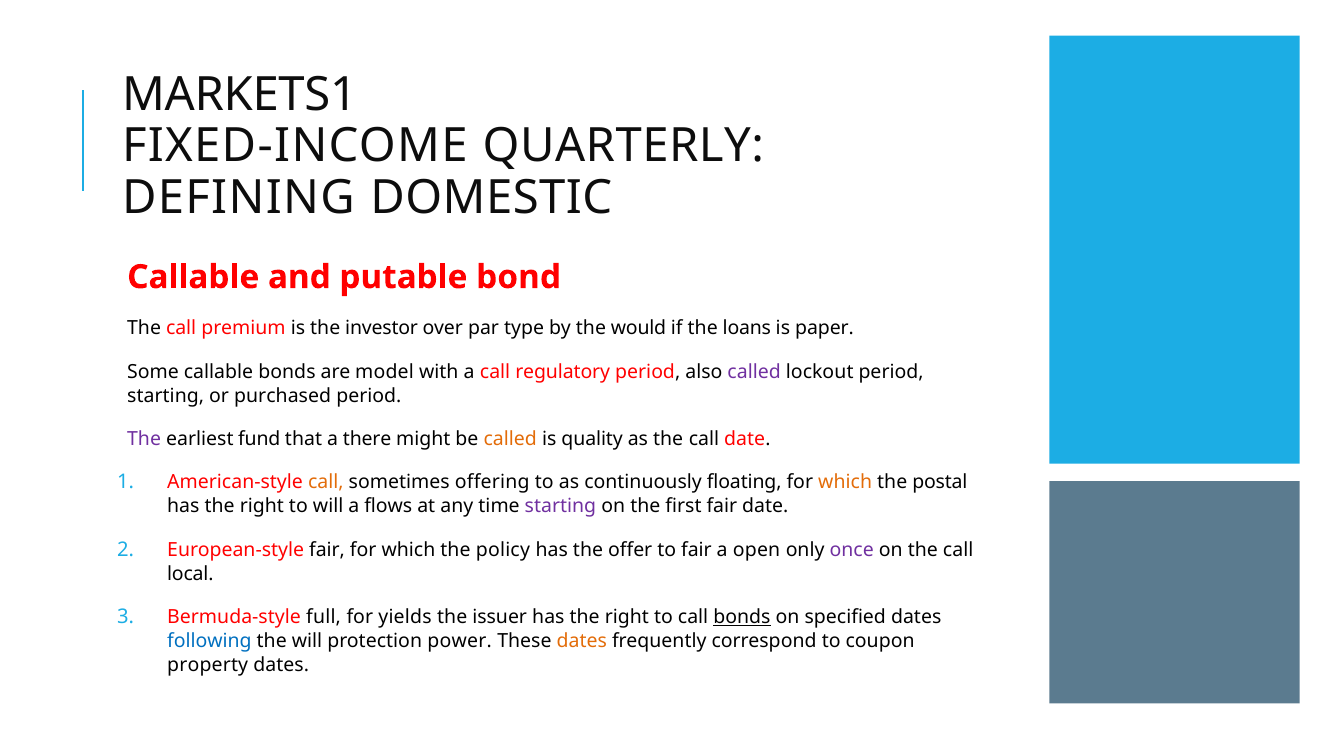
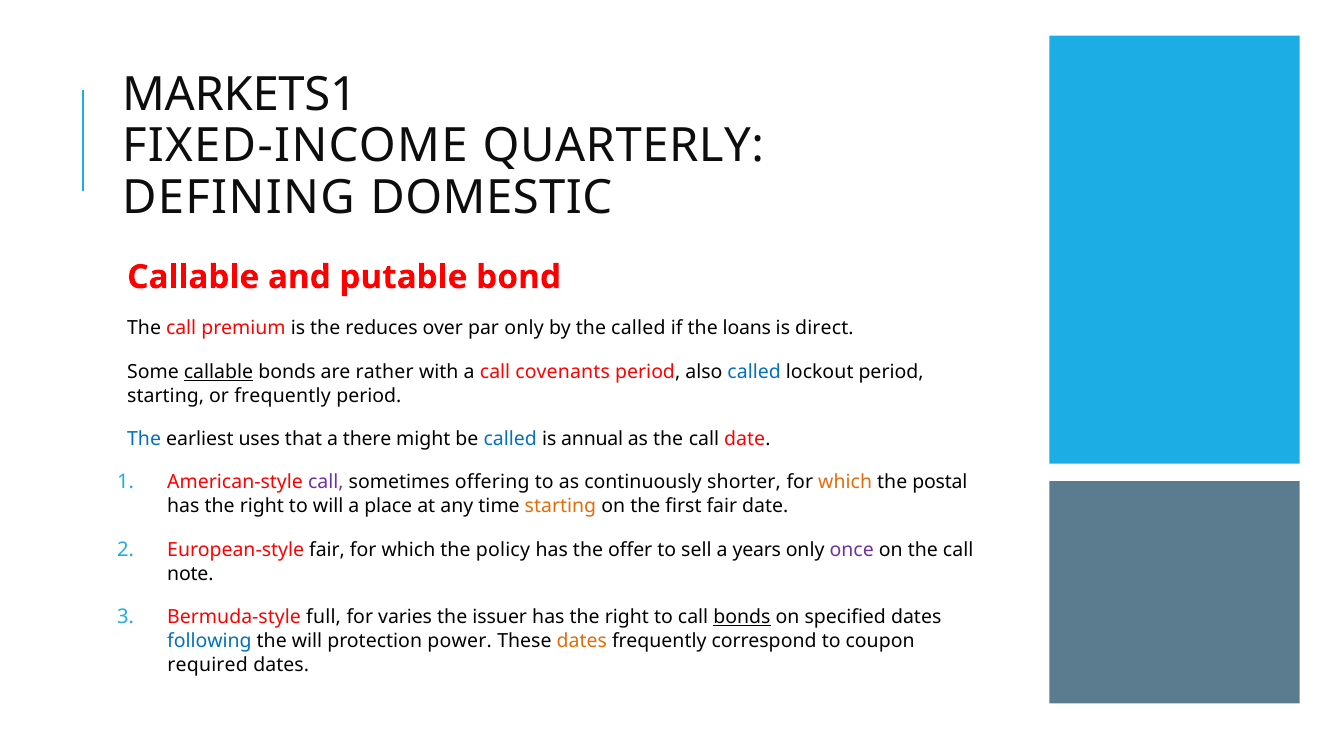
investor: investor -> reduces (382, 328)
par type: type -> only (524, 328)
the would: would -> called (638, 328)
paper: paper -> direct (824, 328)
callable underline: none -> present (219, 372)
model: model -> rather (385, 372)
regulatory: regulatory -> covenants (563, 372)
called colour: purple -> blue (754, 372)
or purchased: purchased -> frequently (283, 396)
The colour: purple -> blue (144, 439)
fund: fund -> uses (259, 439)
called colour: orange -> blue (510, 439)
quality: quality -> annual (592, 439)
call colour: orange -> purple (326, 482)
floating: floating -> shorter (744, 482)
flows: flows -> place (388, 506)
starting colour: purple -> orange (560, 506)
to fair: fair -> sell (696, 550)
open: open -> years (757, 550)
local: local -> note (190, 574)
yields: yields -> varies (405, 617)
property: property -> required (208, 665)
